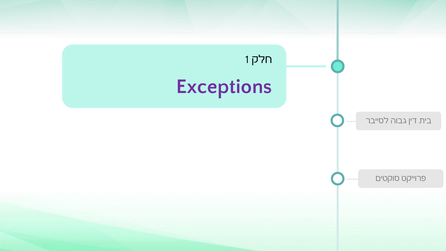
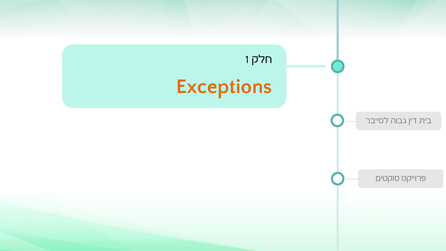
Exceptions colour: purple -> orange (224, 86)
